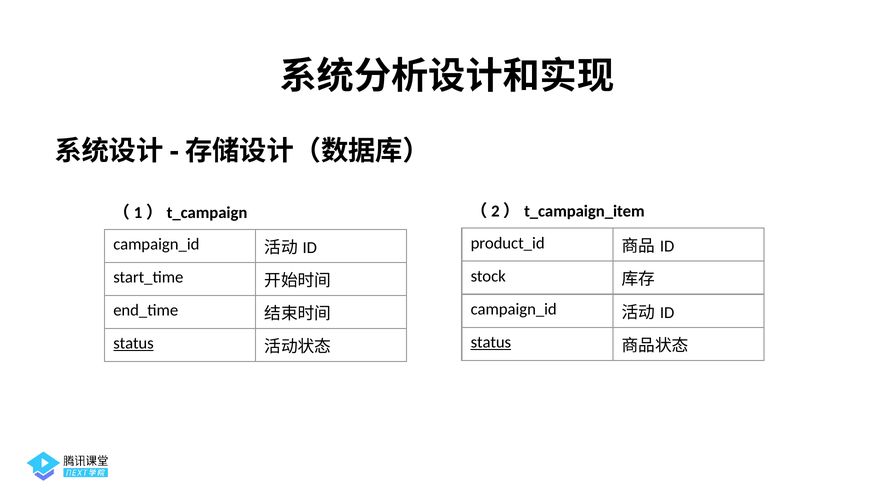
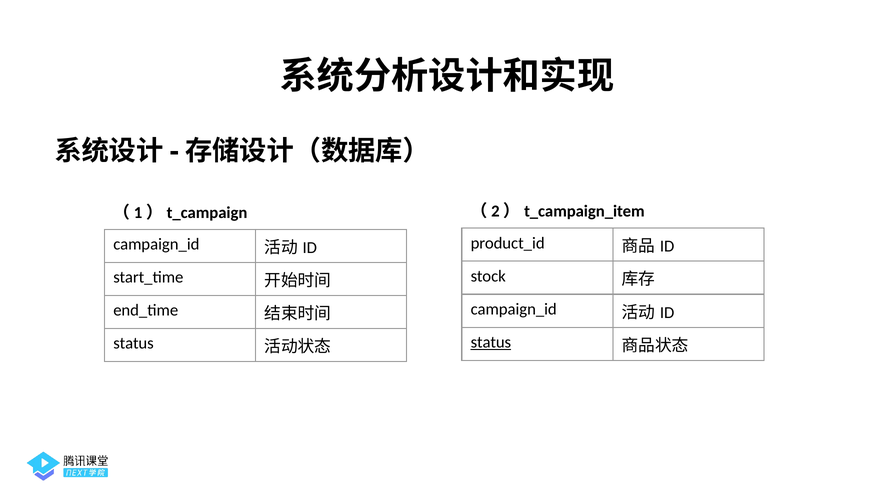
status underline: present -> none (133, 343)
